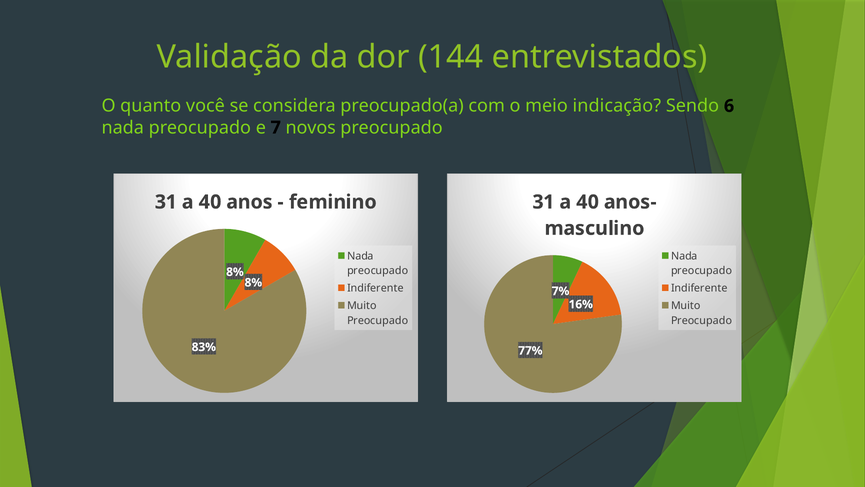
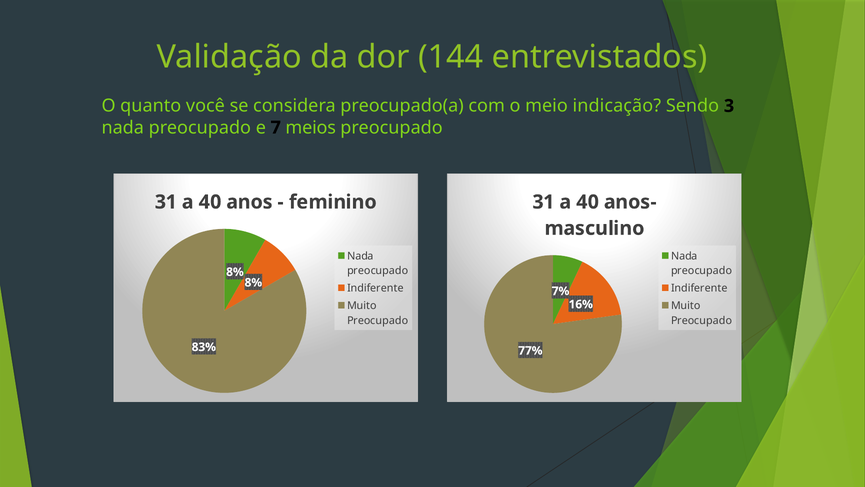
6: 6 -> 3 (729, 106)
novos: novos -> meios (311, 128)
